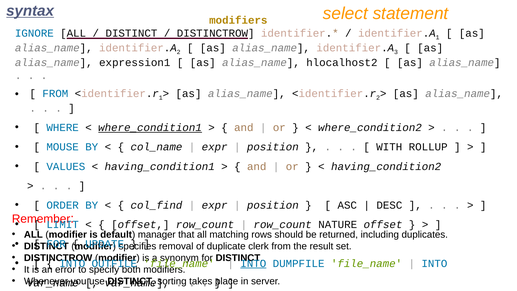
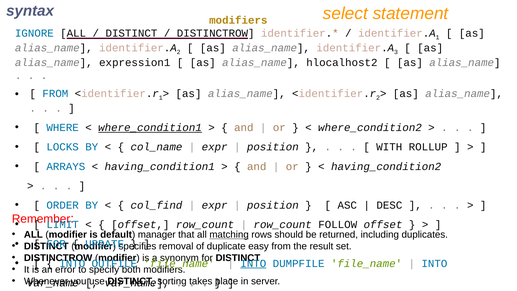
syntax underline: present -> none (30, 11)
MOUSE: MOUSE -> LOCKS (63, 147)
VALUES: VALUES -> ARRAYS (66, 166)
NATURE: NATURE -> FOLLOW (338, 225)
matching underline: none -> present (229, 234)
clerk: clerk -> easy (258, 246)
